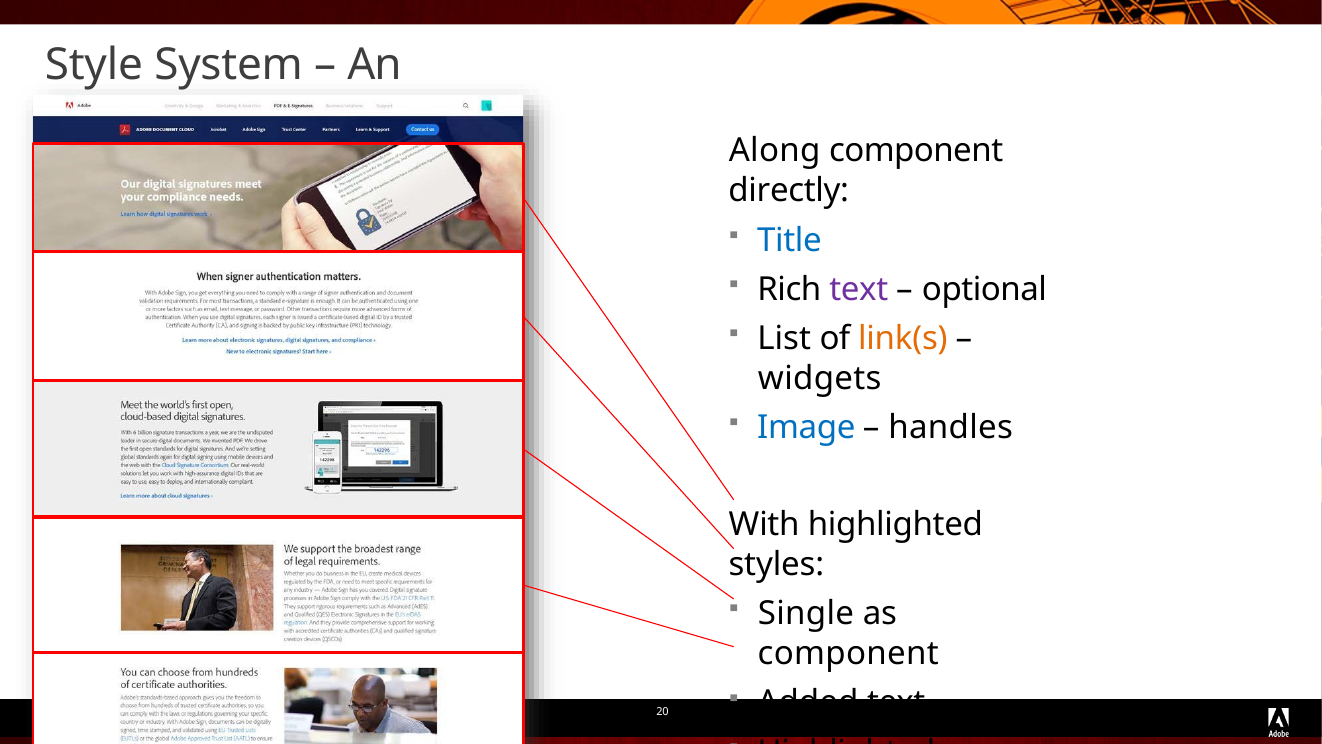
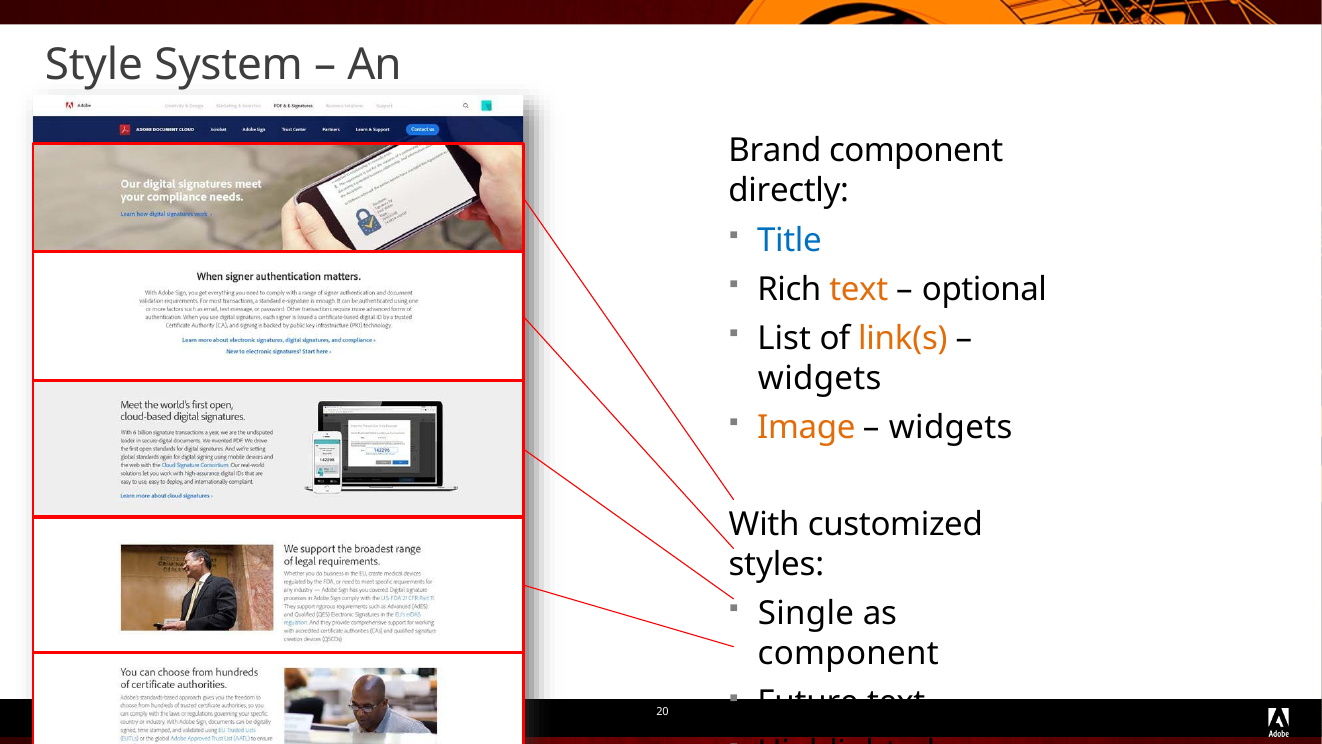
Along: Along -> Brand (775, 151)
text colour: purple -> orange (859, 289)
Image colour: blue -> orange (806, 428)
handles: handles -> widgets (951, 428)
With highlighted: highlighted -> customized (895, 525)
Added: Added -> Future (808, 703)
